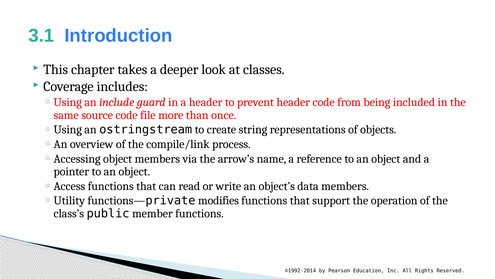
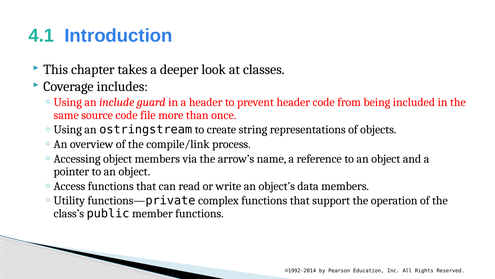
3.1: 3.1 -> 4.1 (41, 36)
modifies: modifies -> complex (218, 200)
